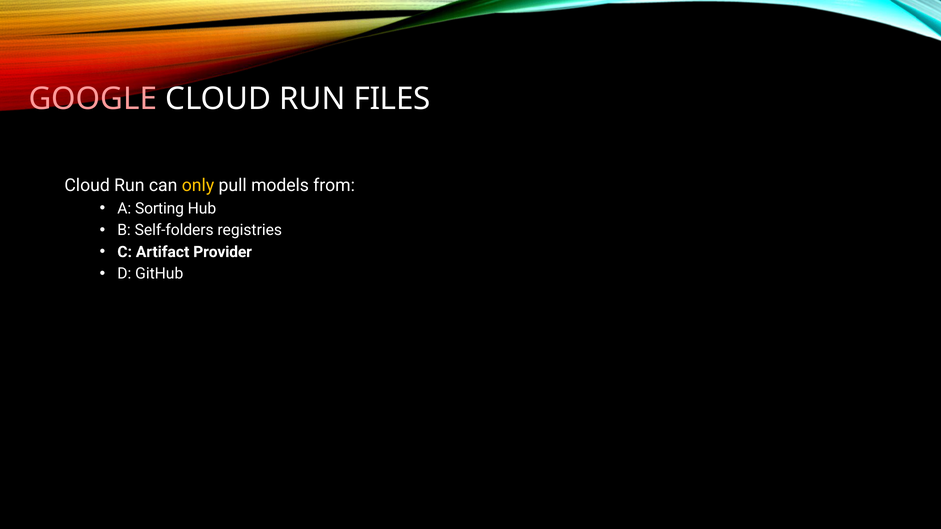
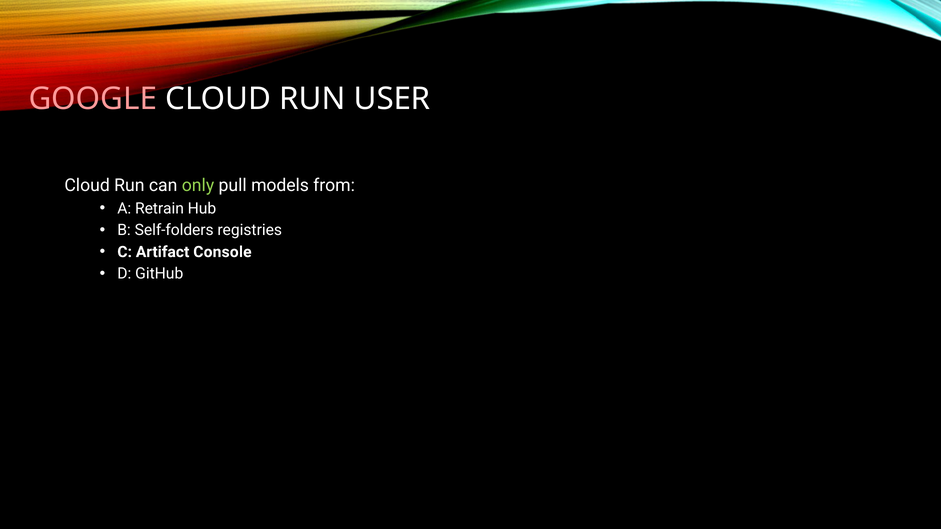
FILES: FILES -> USER (392, 99)
only colour: yellow -> light green (198, 186)
Sorting: Sorting -> Retrain (159, 209)
Provider: Provider -> Console (222, 252)
